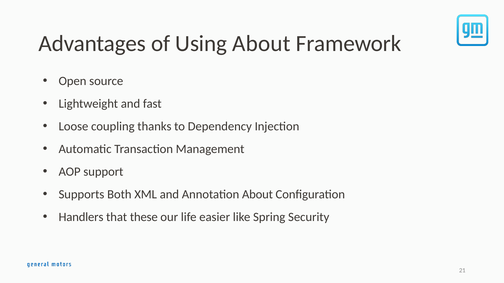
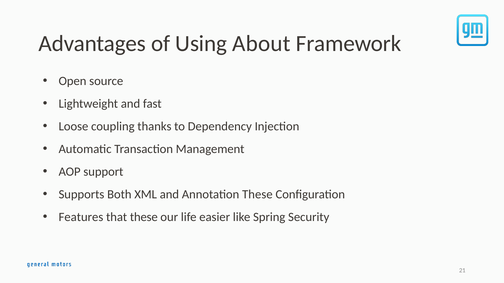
Annotation About: About -> These (257, 195)
Handlers: Handlers -> Features (81, 217)
